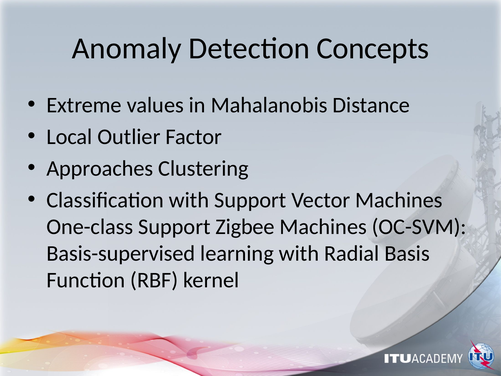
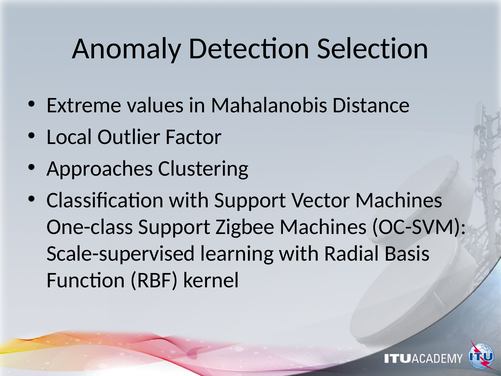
Concepts: Concepts -> Selection (373, 48)
Basis-supervised: Basis-supervised -> Scale-supervised (121, 253)
